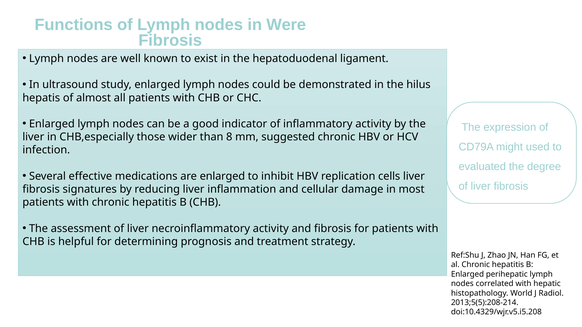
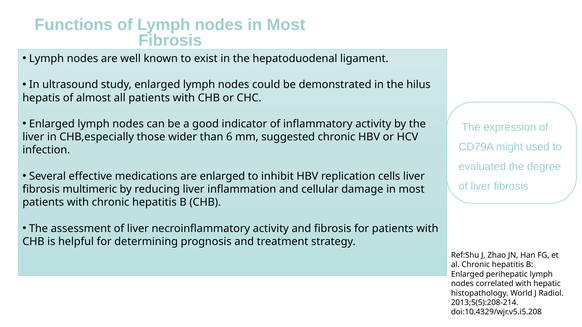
nodes in Were: Were -> Most (286, 25)
8: 8 -> 6 (229, 137)
signatures: signatures -> multimeric (90, 190)
